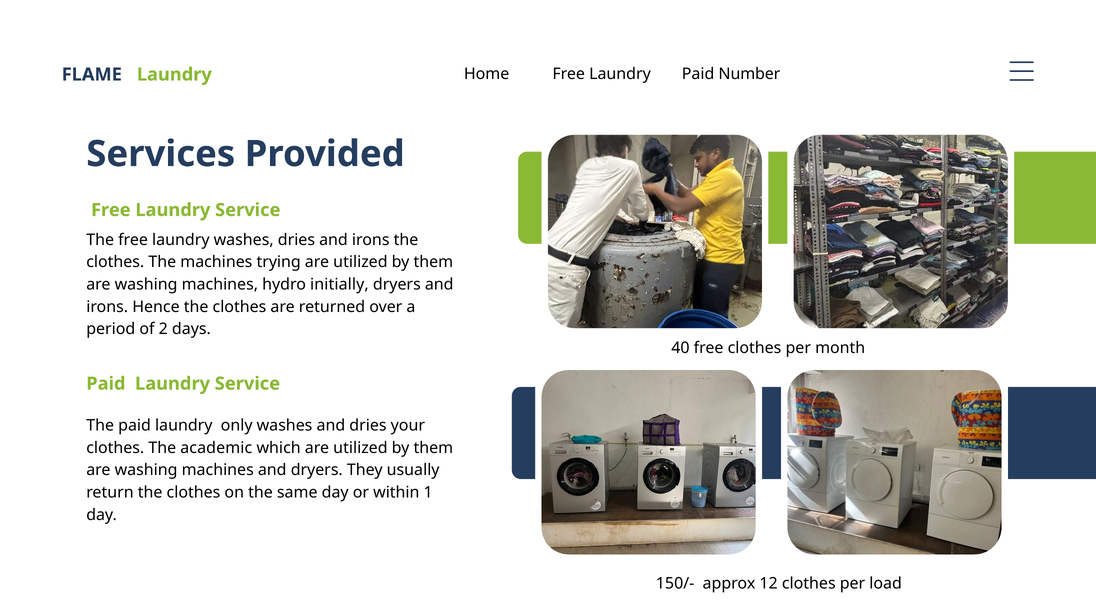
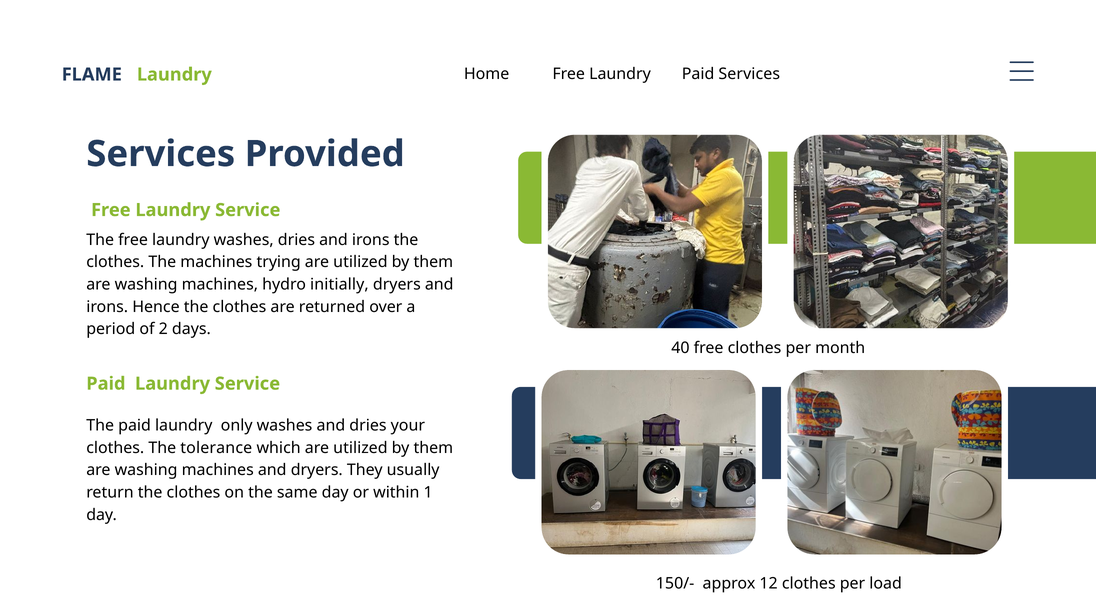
Paid Number: Number -> Services (749, 74)
academic: academic -> tolerance (216, 448)
